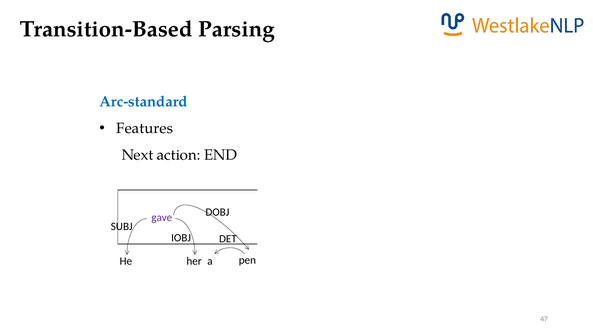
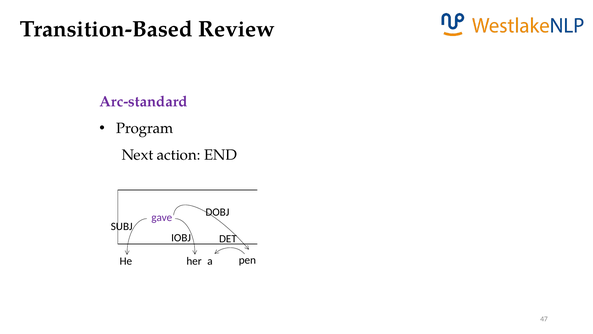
Parsing: Parsing -> Review (236, 29)
Arc-standard colour: blue -> purple (144, 101)
Features: Features -> Program (145, 128)
